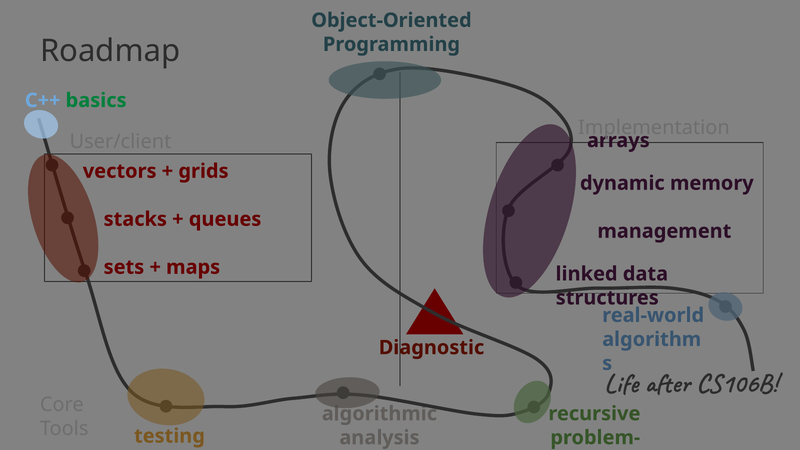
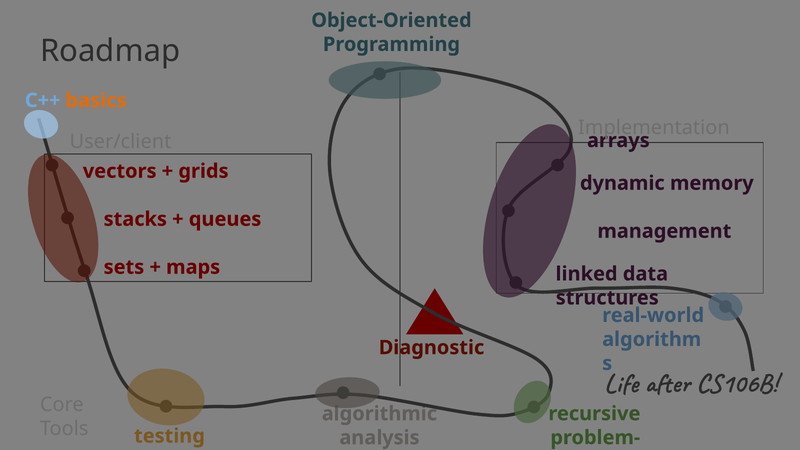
basics colour: green -> orange (96, 100)
